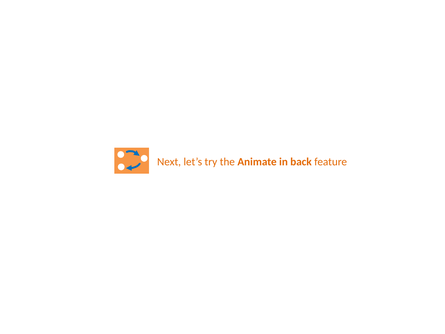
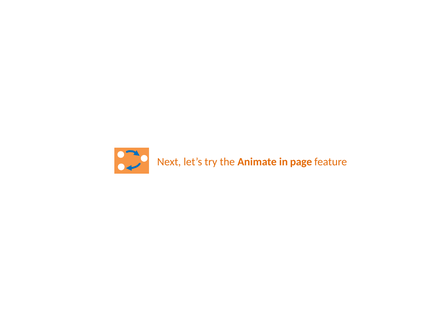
back: back -> page (301, 162)
